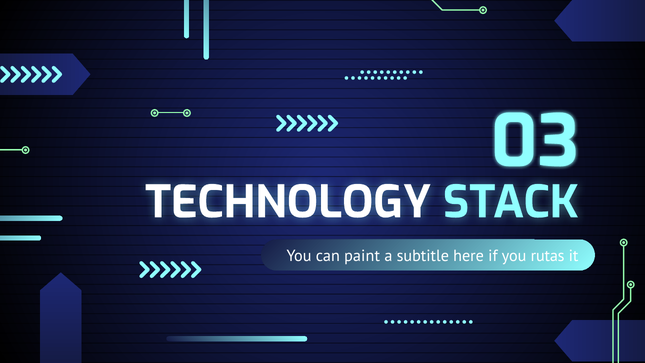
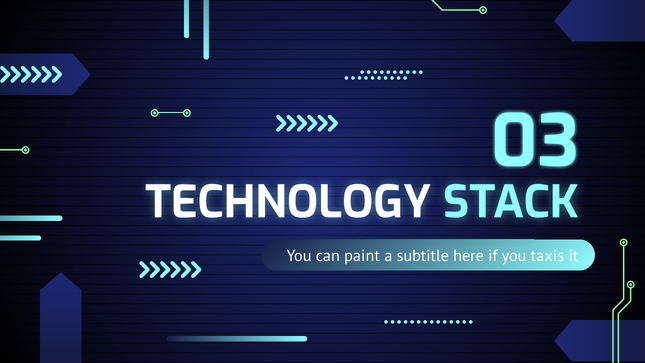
rutas: rutas -> taxis (547, 256)
